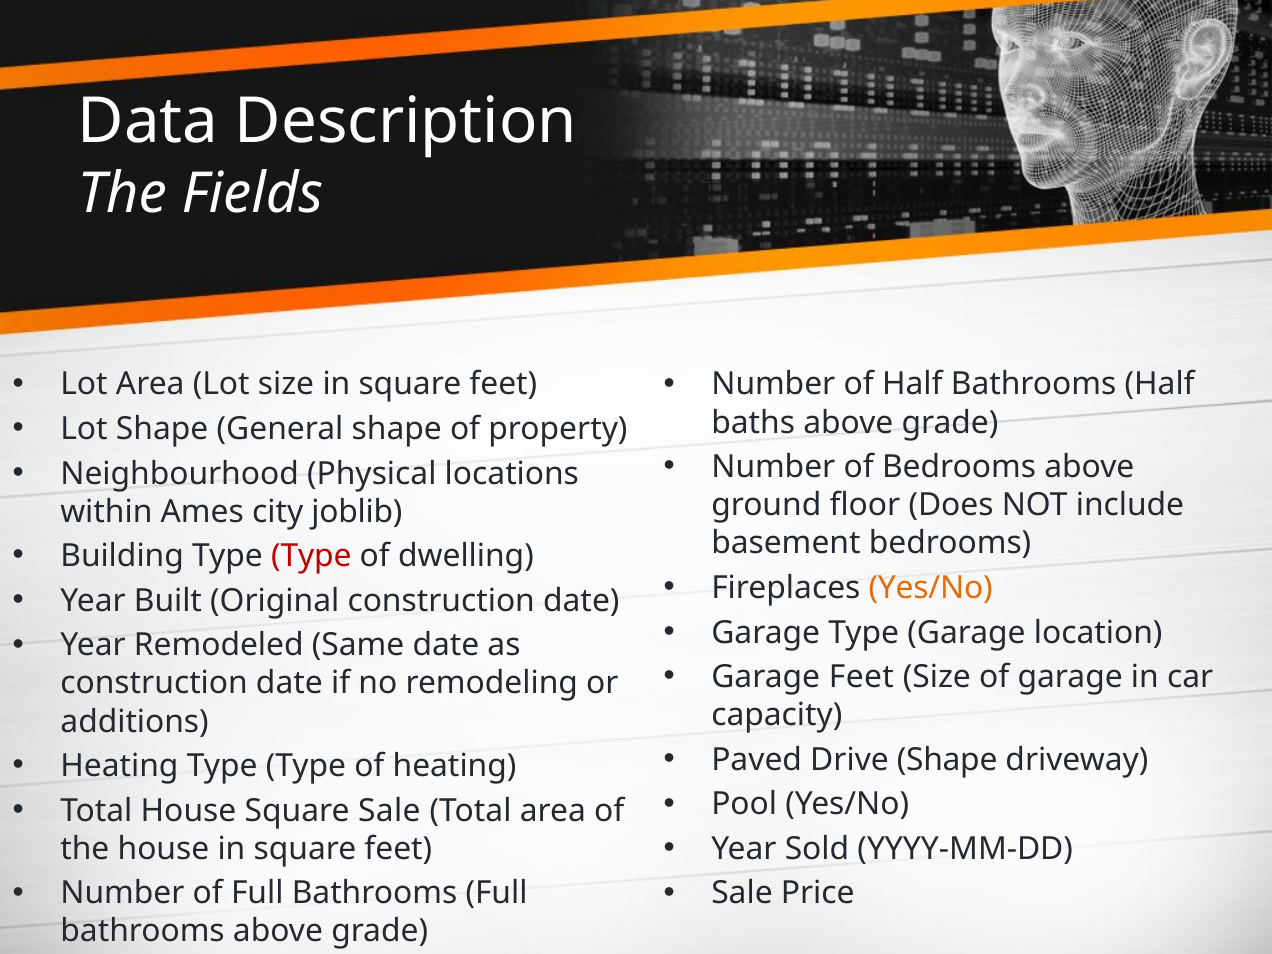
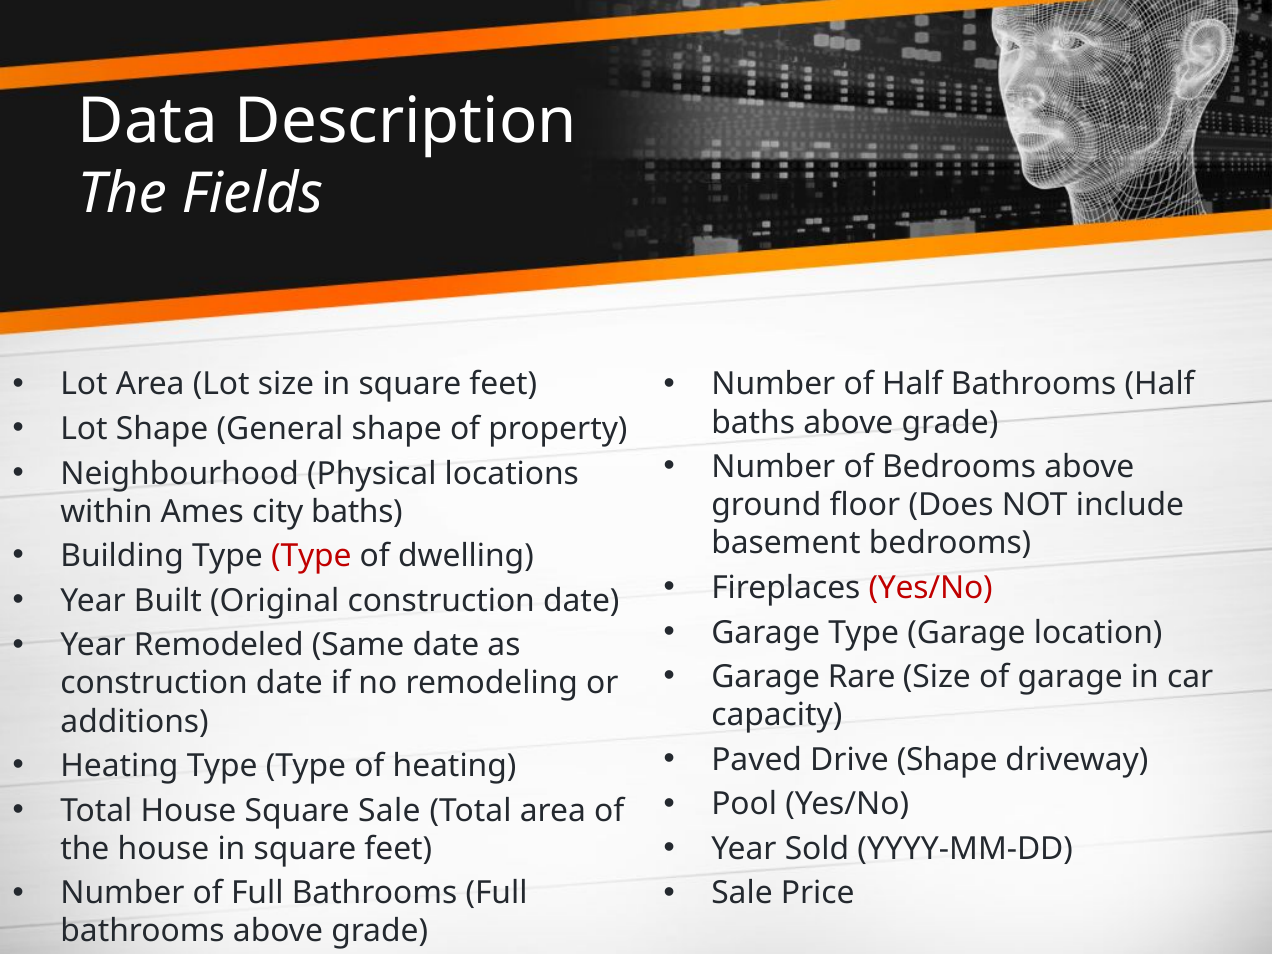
city joblib: joblib -> baths (357, 512)
Yes/No colour: orange -> red (931, 588)
Garage Feet: Feet -> Rare (862, 677)
